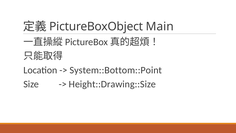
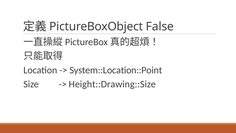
Main: Main -> False (160, 26)
System::Bottom::Point: System::Bottom::Point -> System::Location::Point (116, 70)
